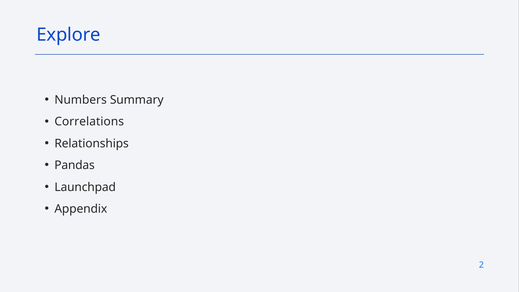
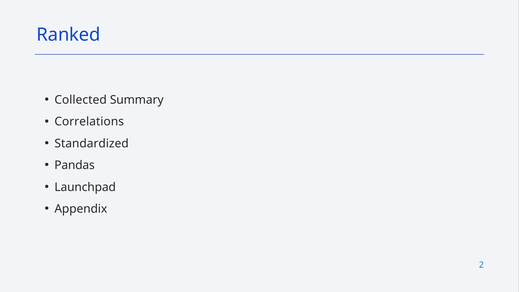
Explore: Explore -> Ranked (68, 35)
Numbers: Numbers -> Collected (81, 100)
Relationships: Relationships -> Standardized (92, 143)
